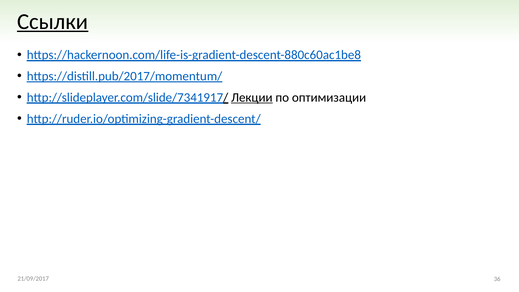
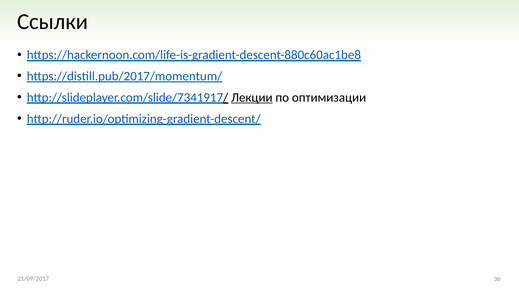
Ссылки underline: present -> none (53, 22)
